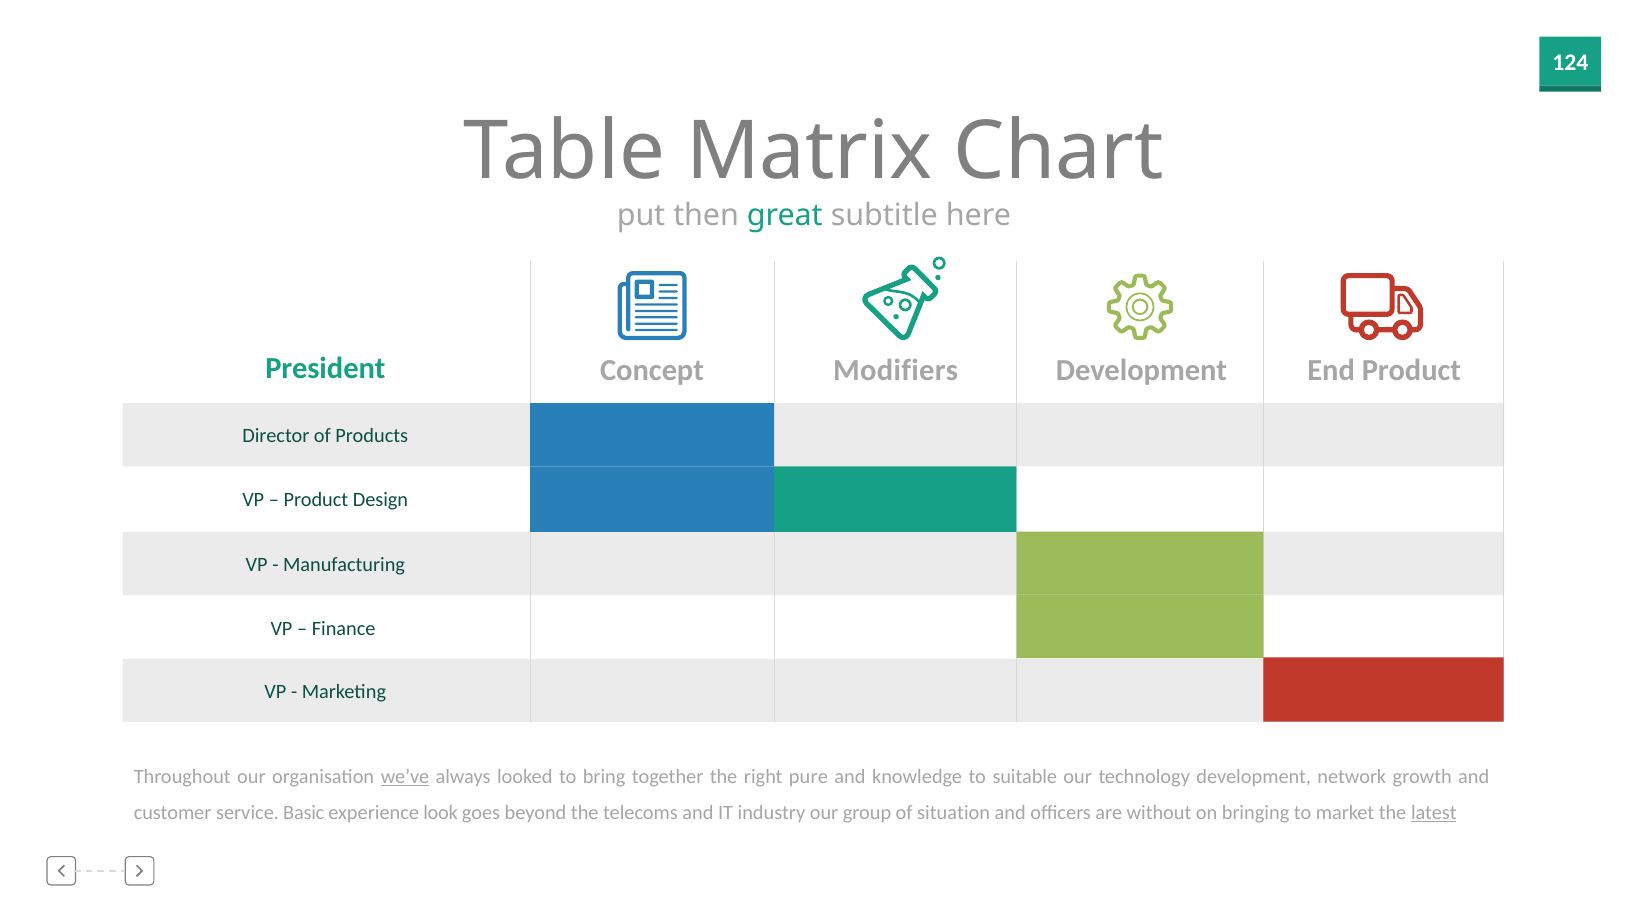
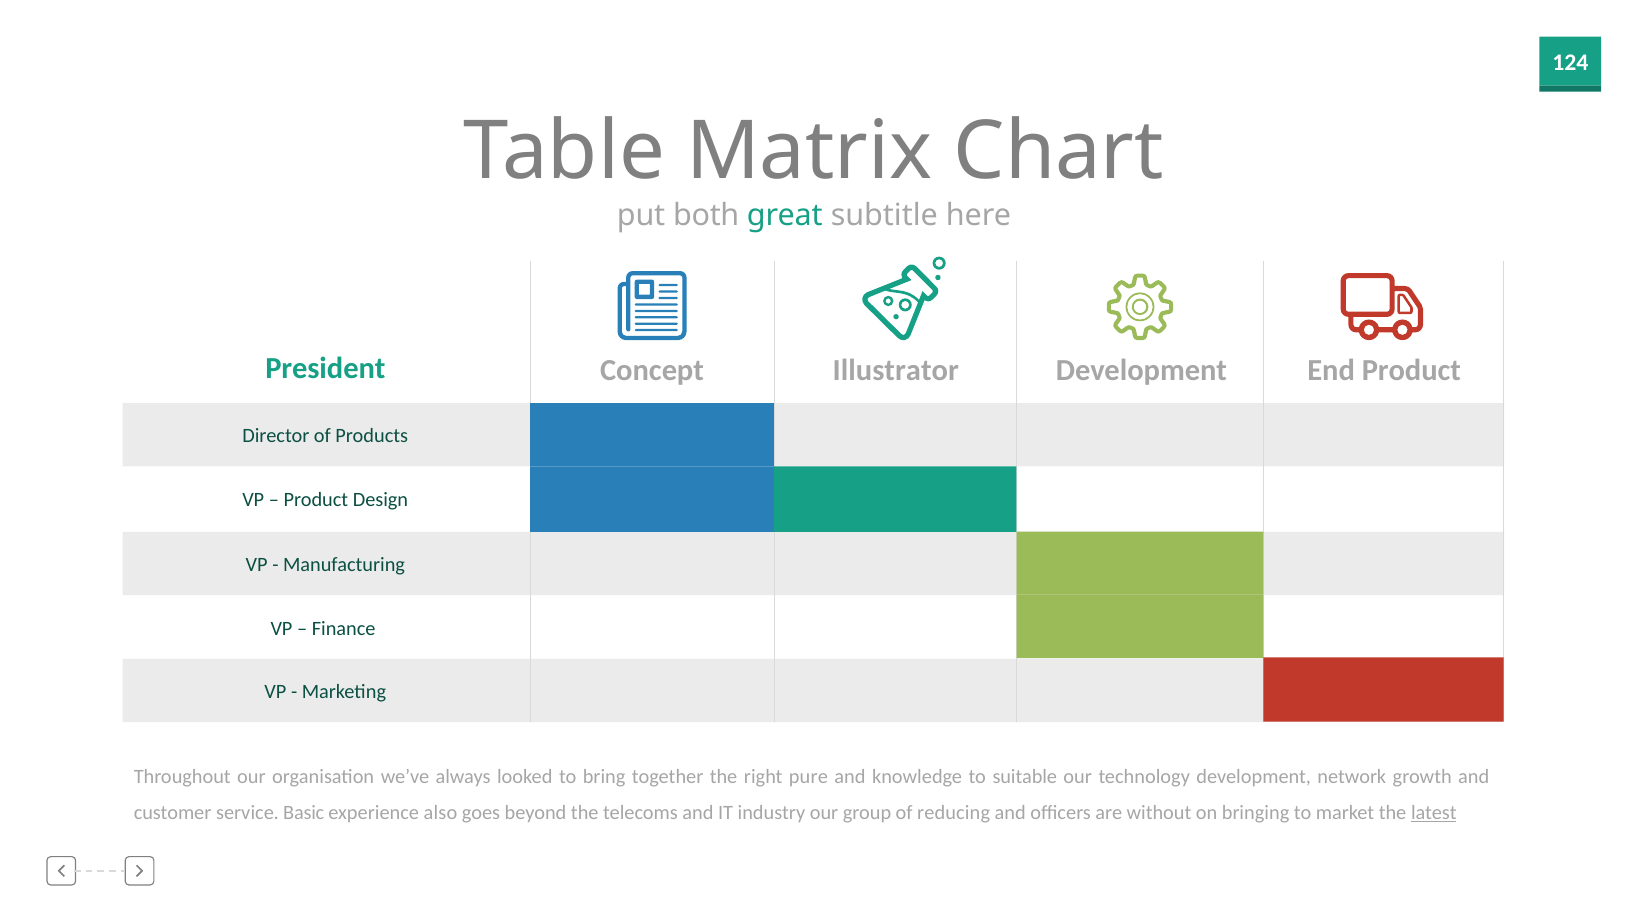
then: then -> both (706, 216)
Modifiers: Modifiers -> Illustrator (896, 371)
we’ve underline: present -> none (405, 776)
look: look -> also (440, 813)
situation: situation -> reducing (954, 813)
